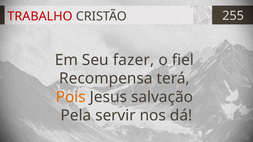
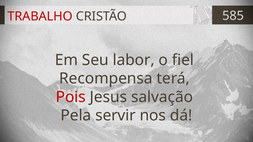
255: 255 -> 585 (233, 16)
fazer: fazer -> labor (134, 60)
Pois colour: orange -> red (71, 97)
